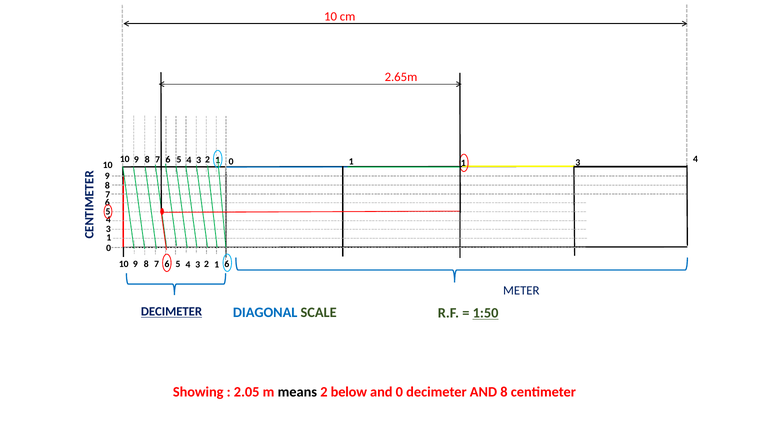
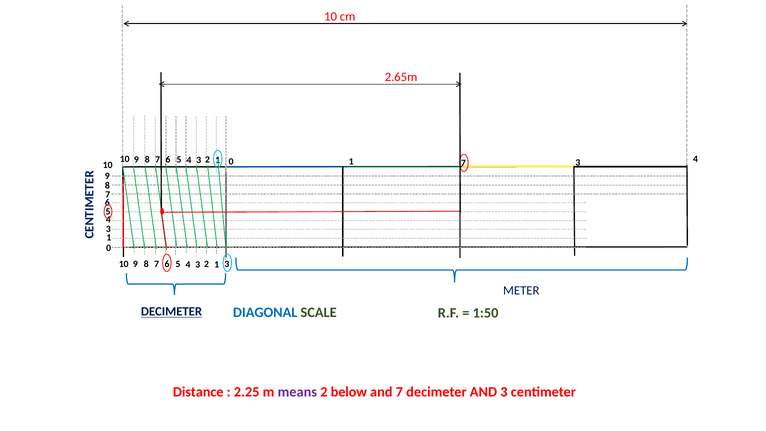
1 1: 1 -> 7 (463, 163)
10 6: 6 -> 3 (227, 264)
1:50 underline: present -> none (486, 313)
Showing: Showing -> Distance (198, 392)
2.05: 2.05 -> 2.25 (247, 392)
means colour: black -> purple (297, 392)
and 0: 0 -> 7 (399, 392)
AND 8: 8 -> 3 (504, 392)
